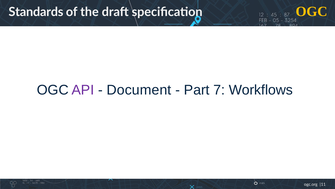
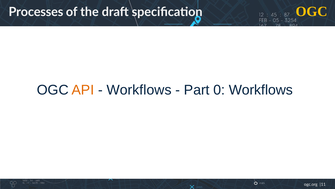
Standards: Standards -> Processes (36, 12)
API colour: purple -> orange (83, 90)
Document: Document -> Workflows (139, 90)
7: 7 -> 0 (219, 90)
